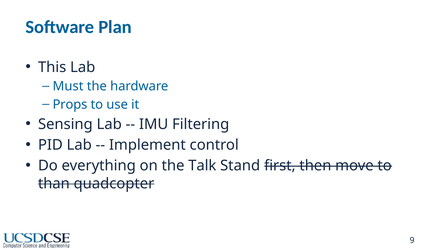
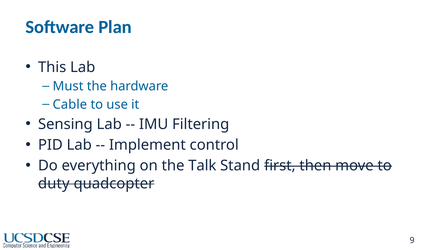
Props: Props -> Cable (70, 104)
than: than -> duty (54, 183)
